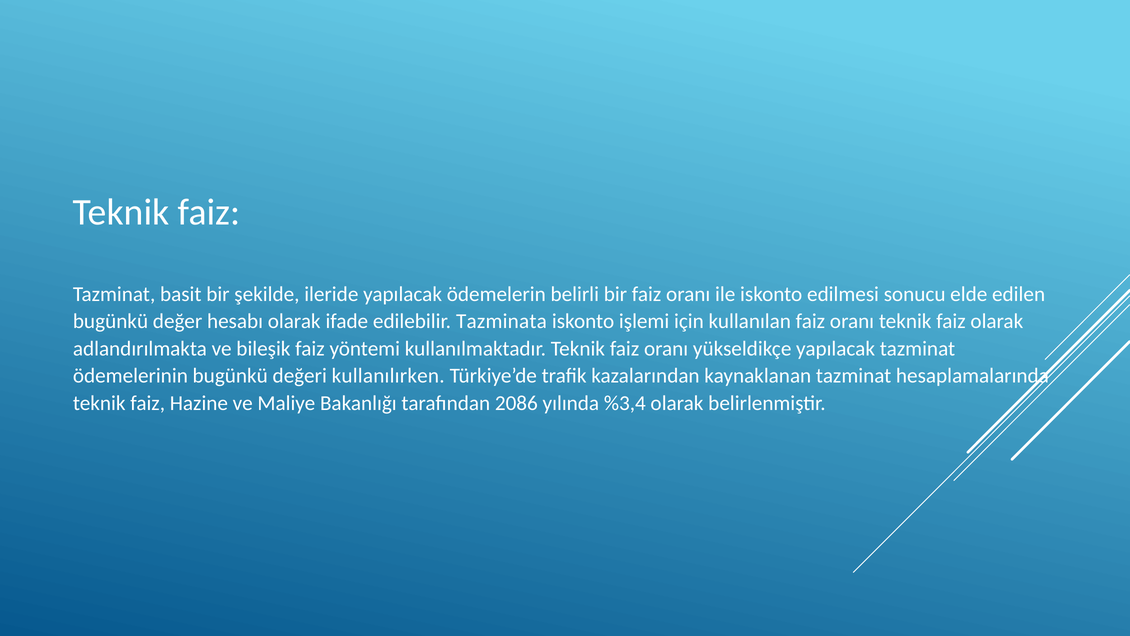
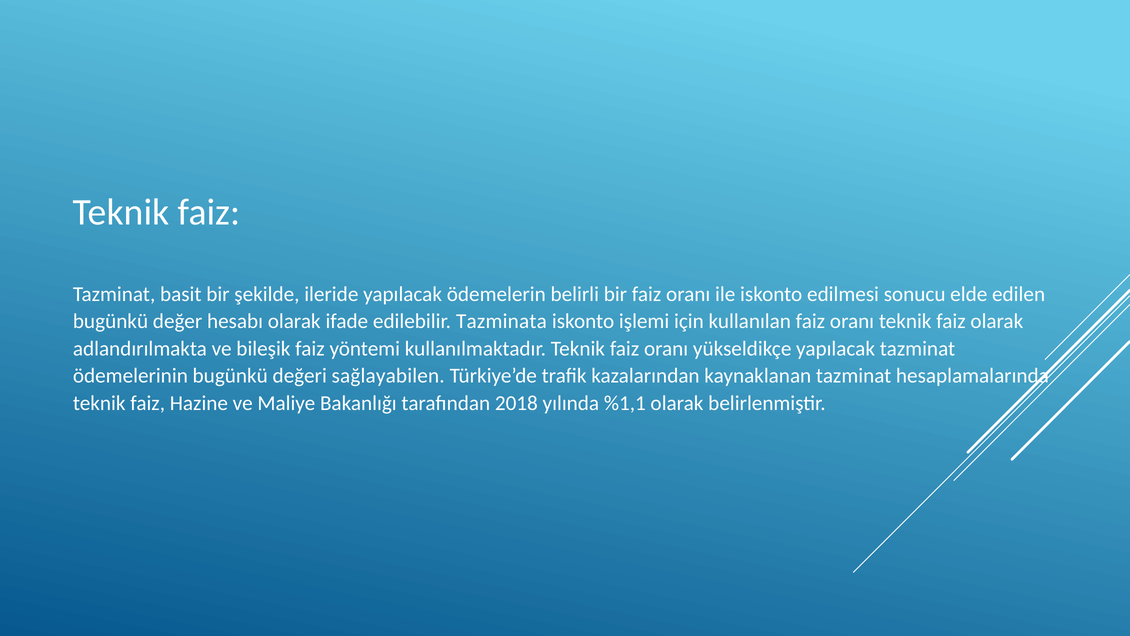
kullanılırken: kullanılırken -> sağlayabilen (388, 376)
2086: 2086 -> 2018 (516, 403)
%3,4: %3,4 -> %1,1 (625, 403)
